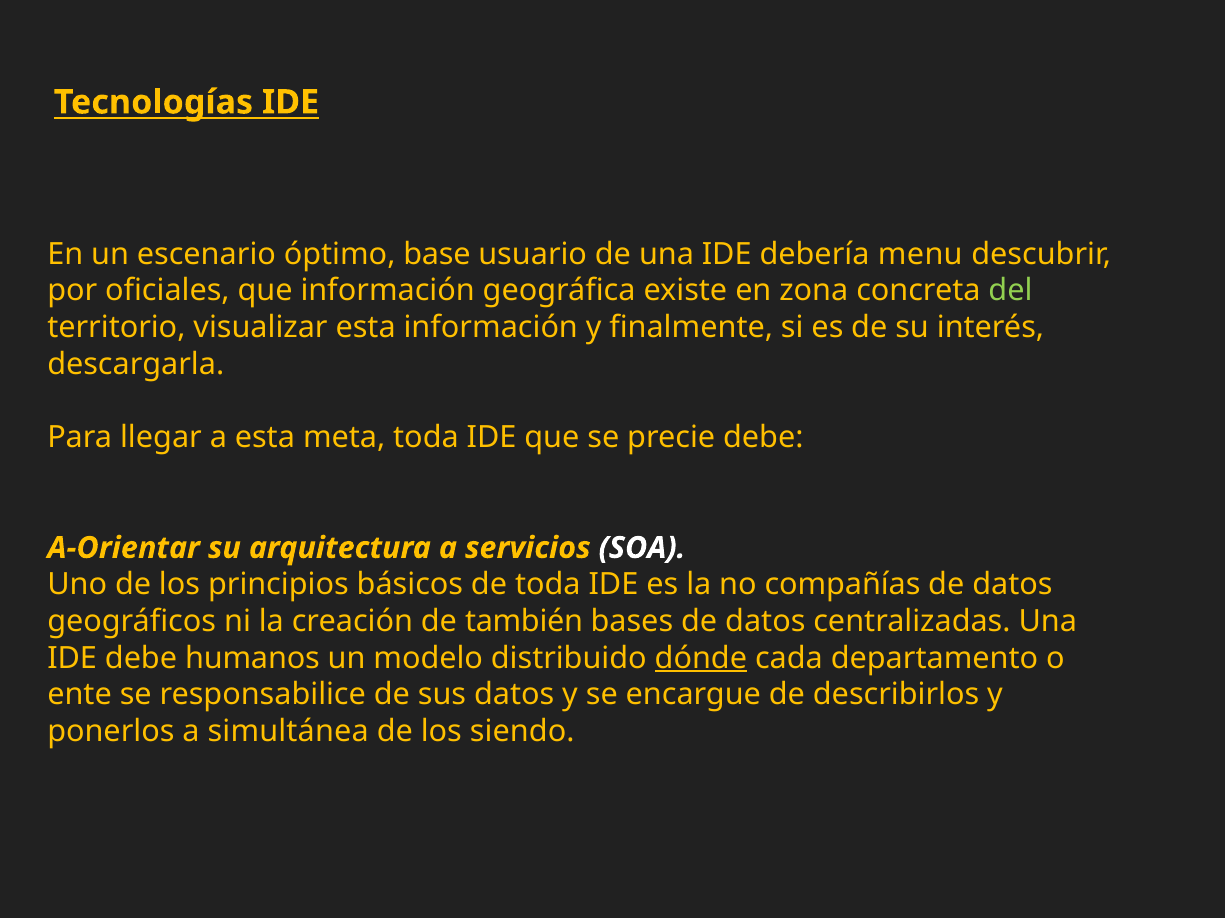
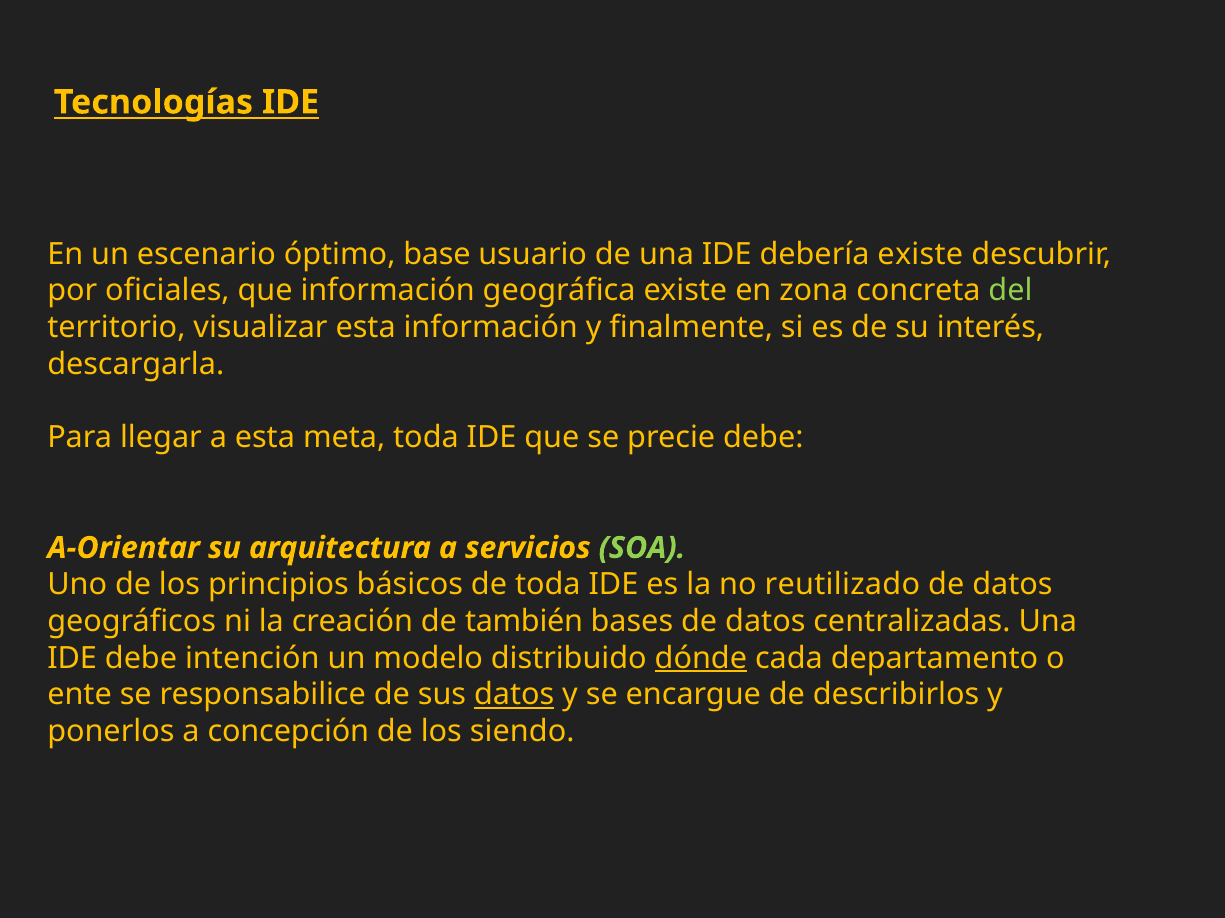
debería menu: menu -> existe (920, 254)
SOA colour: white -> light green (642, 548)
compañías: compañías -> reutilizado (842, 585)
humanos: humanos -> intención (252, 659)
datos underline: none -> present (514, 695)
simultánea: simultánea -> concepción (288, 732)
